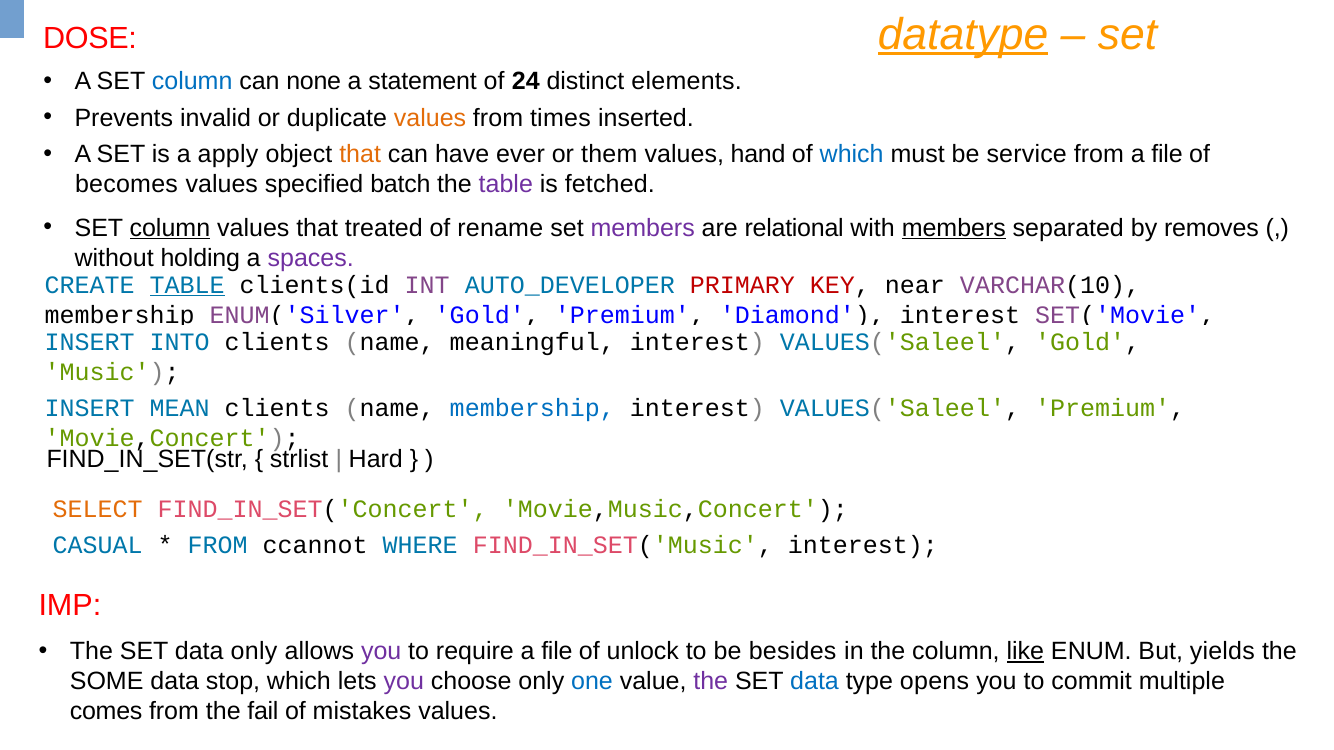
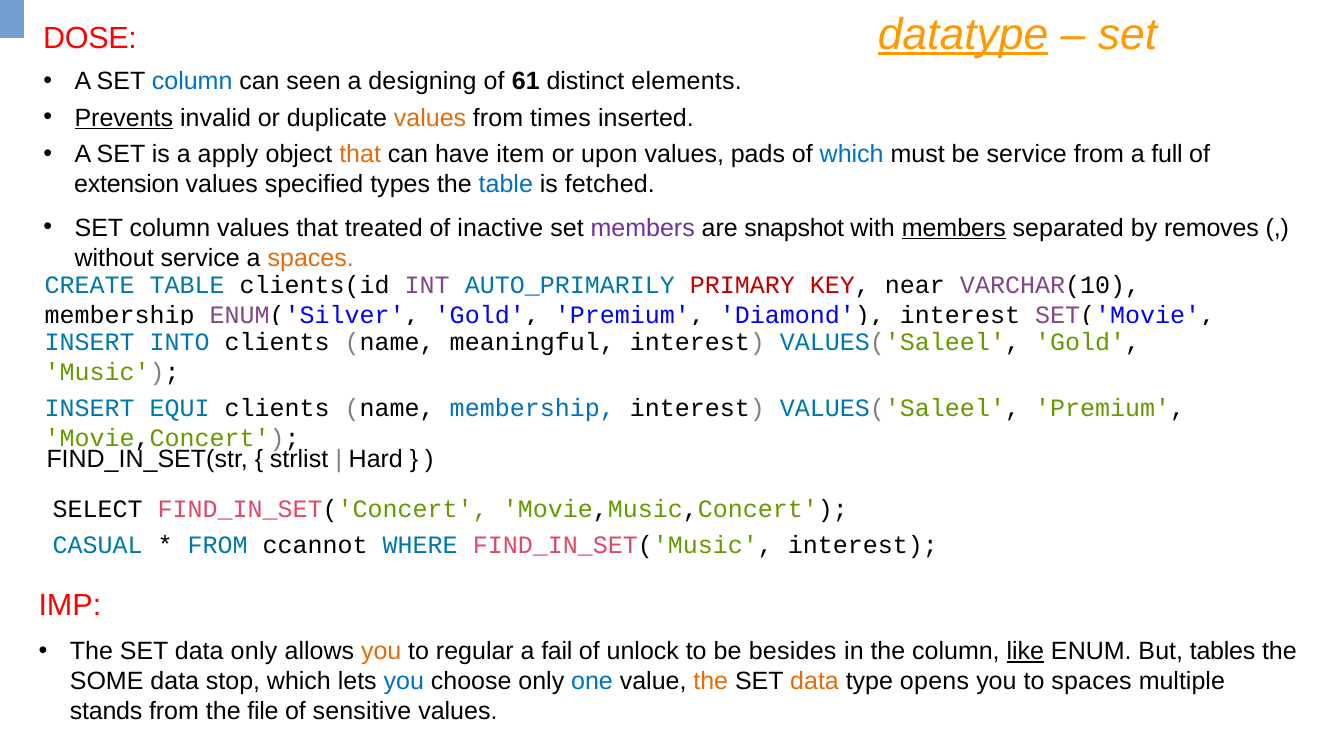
none: none -> seen (314, 81)
statement: statement -> designing (423, 81)
24: 24 -> 61 (526, 81)
Prevents underline: none -> present (124, 118)
ever: ever -> item (520, 155)
them: them -> upon (609, 155)
hand: hand -> pads (758, 155)
from a file: file -> full (1167, 155)
becomes: becomes -> extension (127, 185)
batch: batch -> types (400, 185)
table colour: purple -> blue (506, 185)
column underline: present -> none (170, 228)
rename: rename -> inactive (500, 228)
relational: relational -> snapshot (794, 228)
without holding: holding -> service (200, 258)
spaces colour: purple -> orange (311, 258)
TABLE underline: present -> none (187, 285)
AUTO_DEVELOPER: AUTO_DEVELOPER -> AUTO_PRIMARILY (570, 285)
MEAN: MEAN -> EQUI (180, 409)
SELECT colour: orange -> black (98, 509)
you colour: purple -> orange (381, 652)
require: require -> regular (475, 652)
file: file -> fail (557, 652)
yields: yields -> tables (1223, 652)
you colour: purple -> blue (404, 682)
the colour: purple -> orange (711, 682)
data colour: blue -> orange (815, 682)
to commit: commit -> spaces (1092, 682)
comes: comes -> stands (106, 712)
fail: fail -> file (263, 712)
mistakes: mistakes -> sensitive (362, 712)
